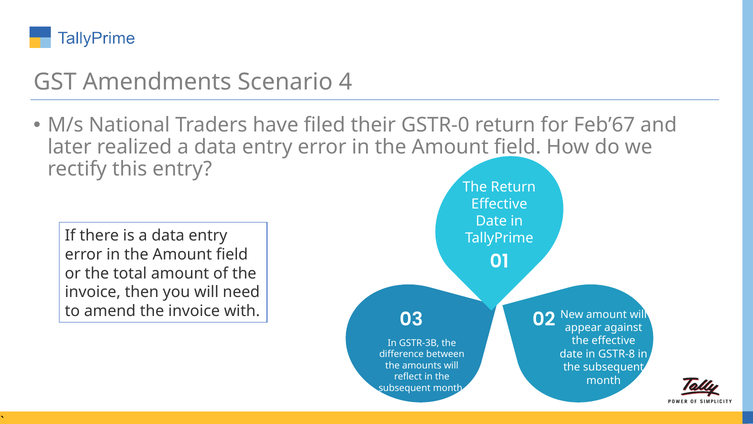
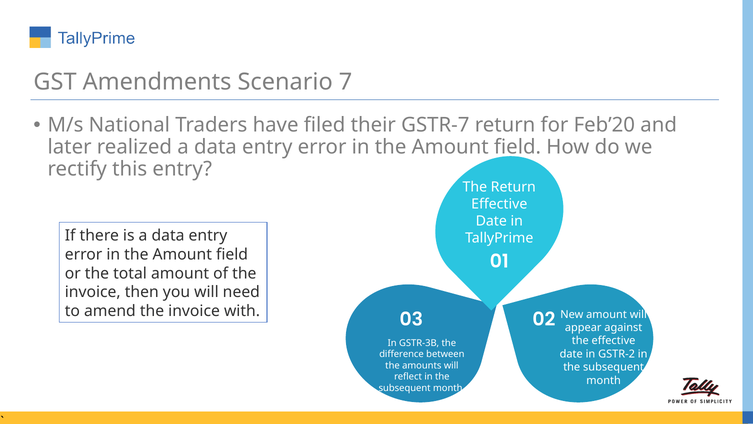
4: 4 -> 7 (346, 82)
GSTR-0: GSTR-0 -> GSTR-7 (435, 125)
Feb’67: Feb’67 -> Feb’20 (604, 125)
GSTR-8: GSTR-8 -> GSTR-2 (617, 354)
